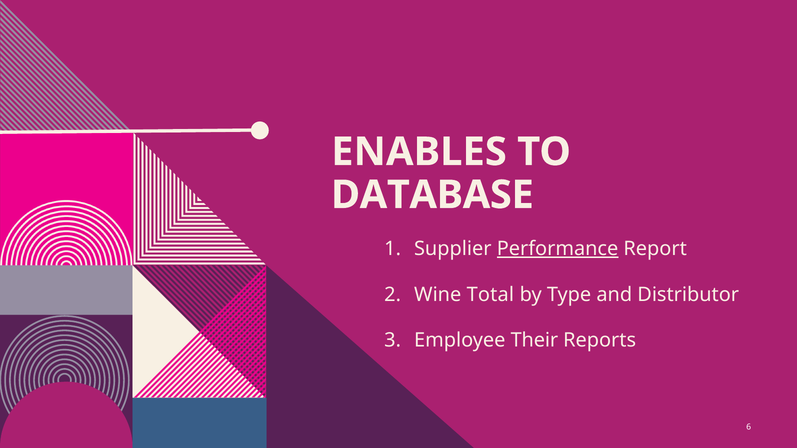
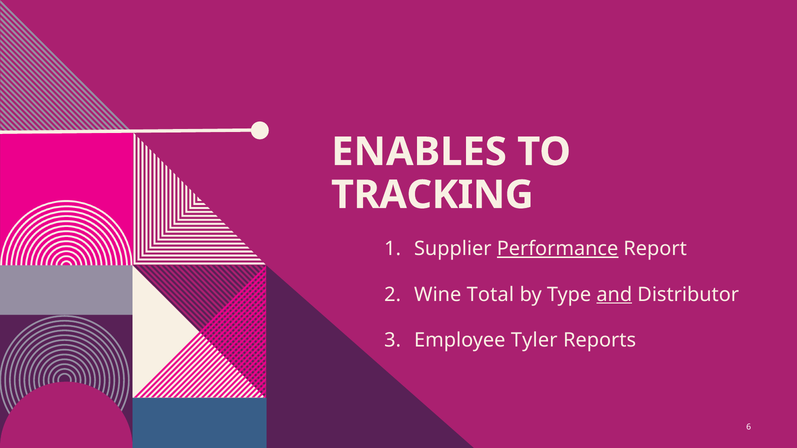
DATABASE: DATABASE -> TRACKING (432, 195)
and underline: none -> present (614, 295)
Their: Their -> Tyler (534, 340)
